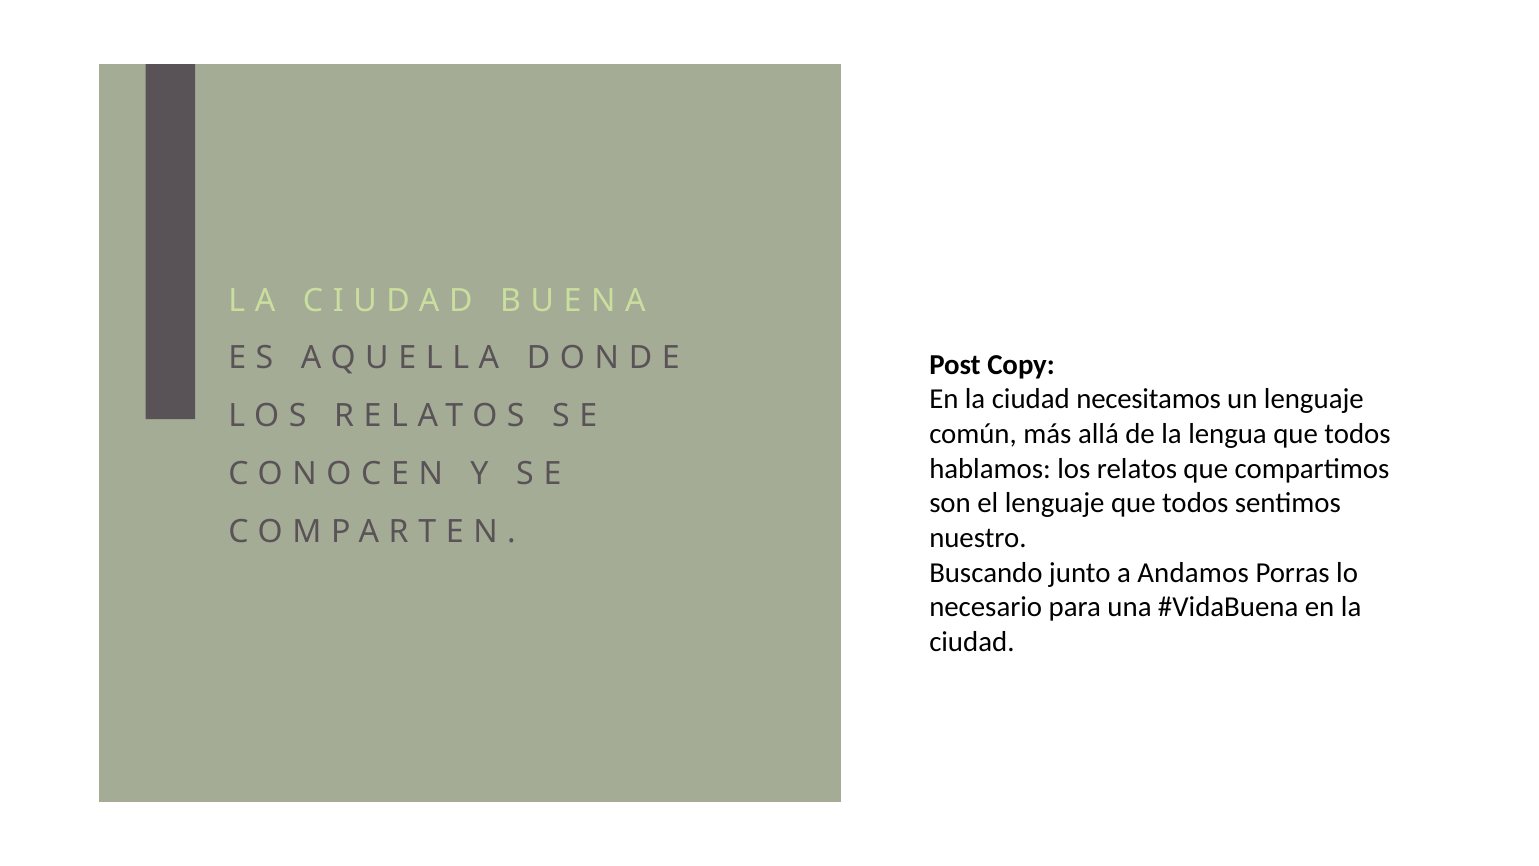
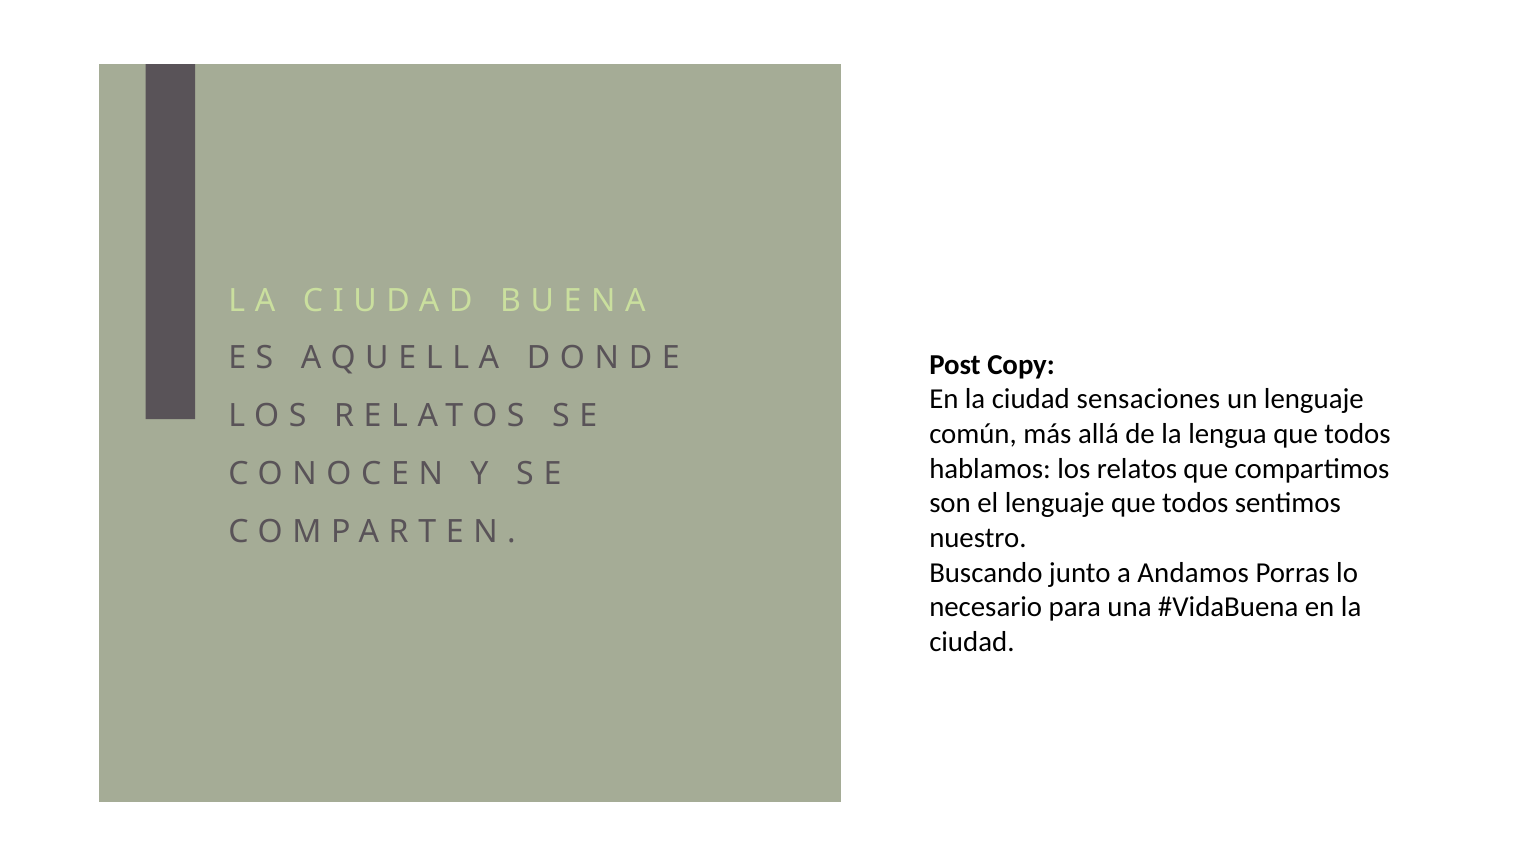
necesitamos: necesitamos -> sensaciones (1148, 399)
